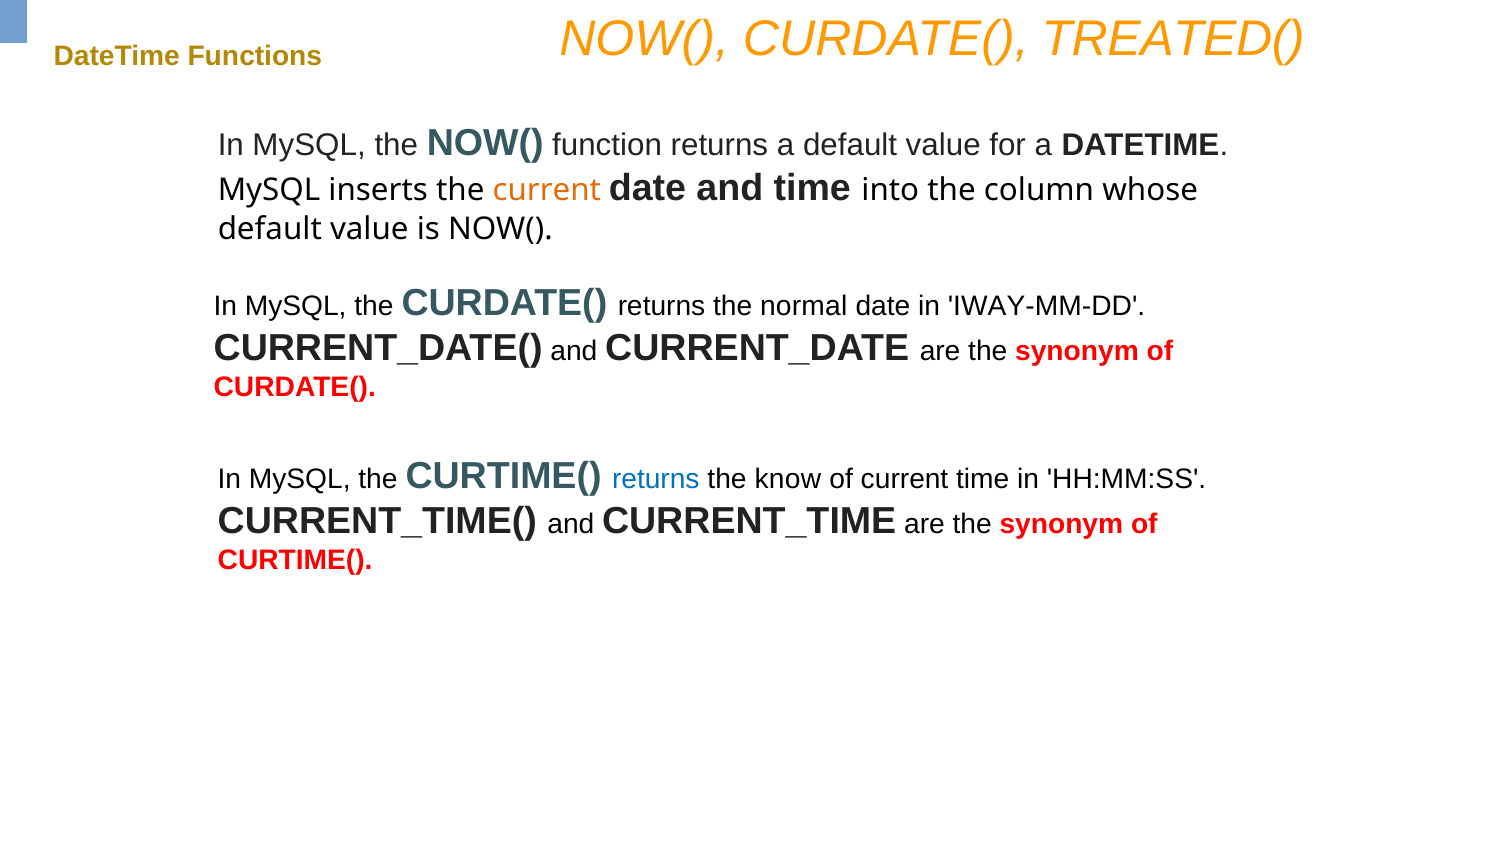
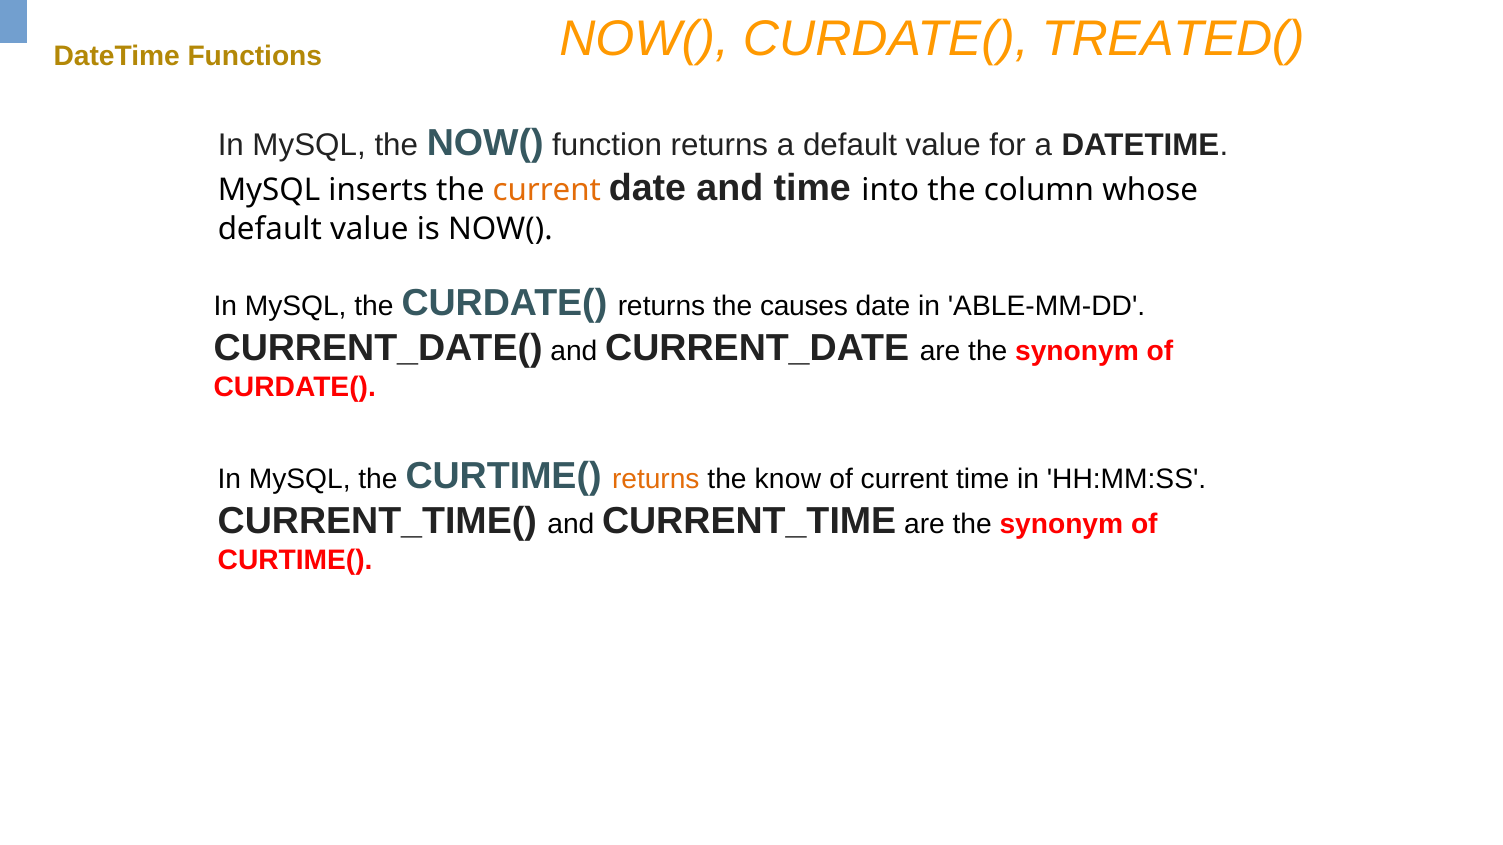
normal: normal -> causes (804, 306)
IWAY-MM-DD: IWAY-MM-DD -> ABLE-MM-DD (1047, 306)
returns colour: blue -> orange (656, 480)
